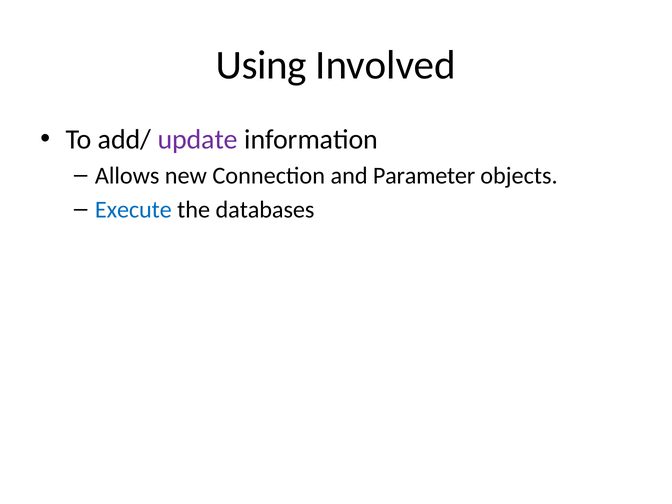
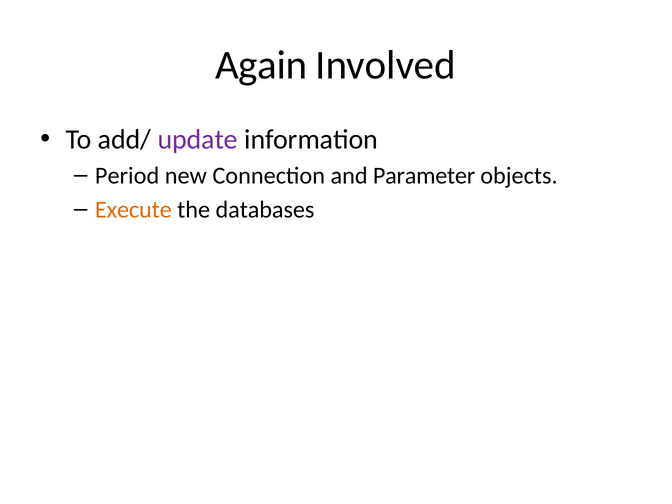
Using: Using -> Again (261, 65)
Allows: Allows -> Period (127, 176)
Execute colour: blue -> orange (133, 210)
